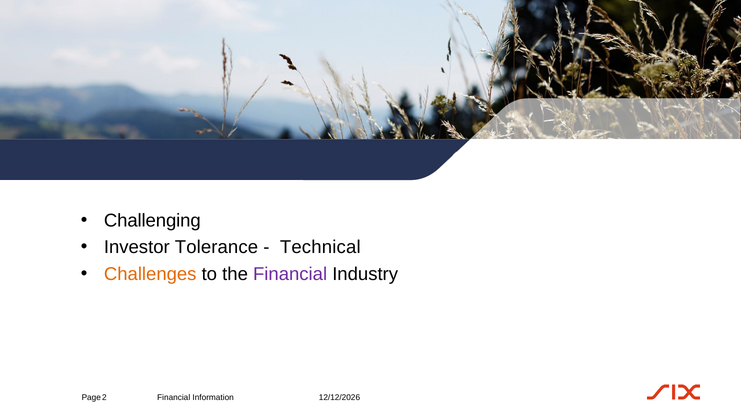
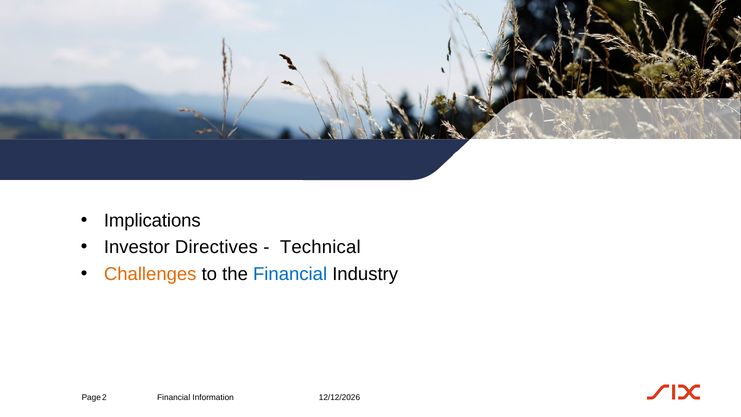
Challenging: Challenging -> Implications (152, 221)
Tolerance: Tolerance -> Directives (216, 247)
Financial colour: purple -> blue (290, 274)
